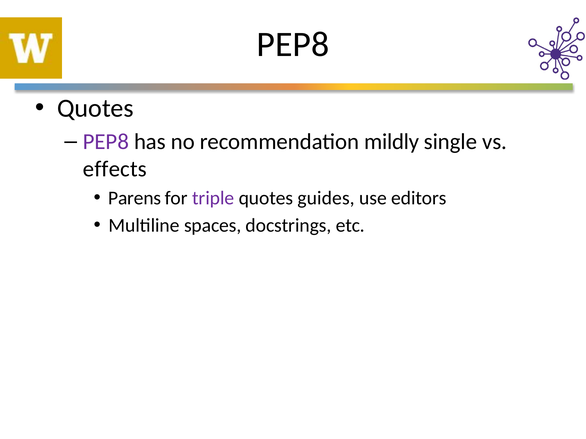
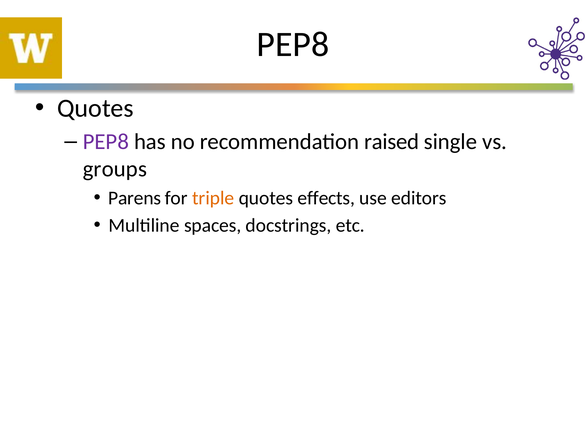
mildly: mildly -> raised (392, 142)
effects: effects -> groups (115, 169)
triple colour: purple -> orange (213, 198)
guides: guides -> effects (326, 198)
